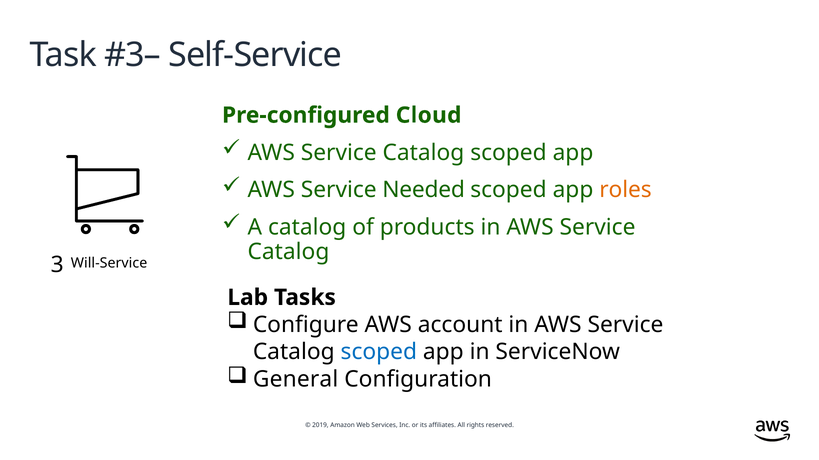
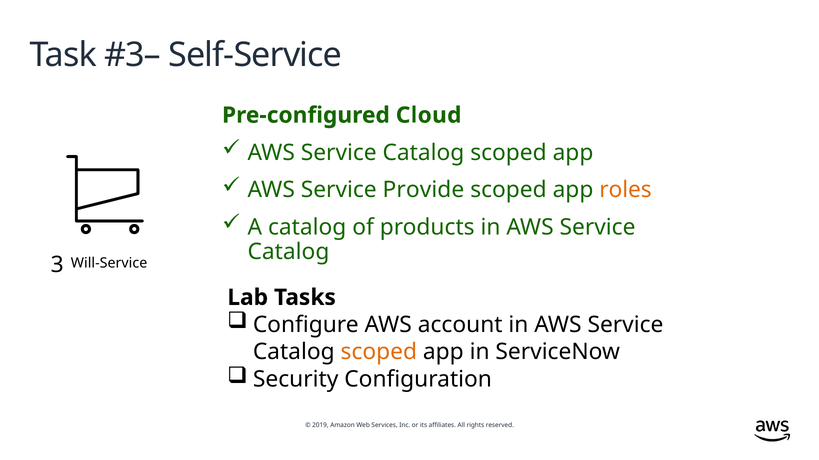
Needed: Needed -> Provide (423, 190)
scoped colour: blue -> orange (379, 352)
General: General -> Security (296, 380)
